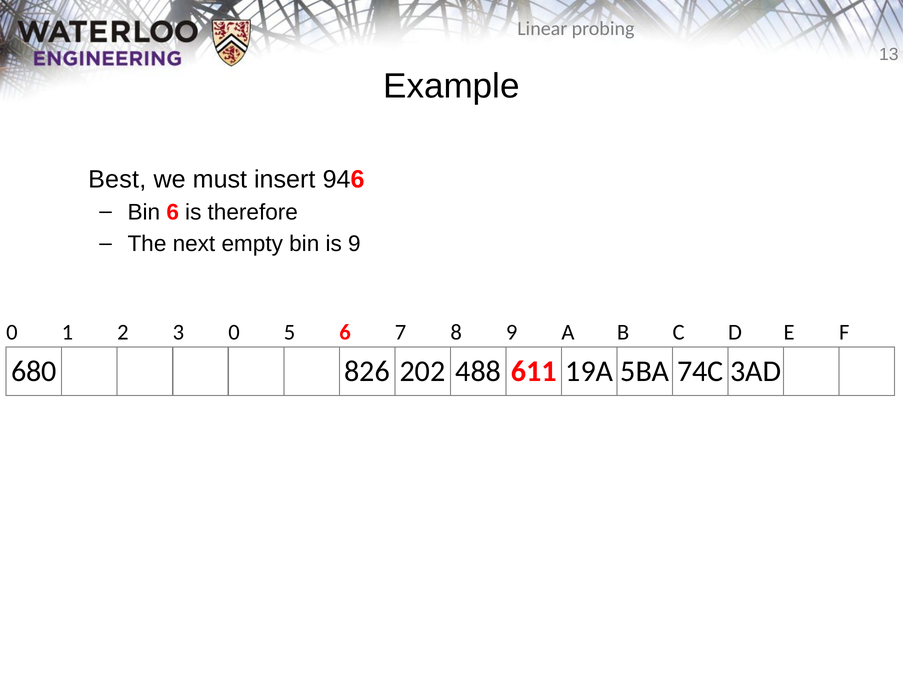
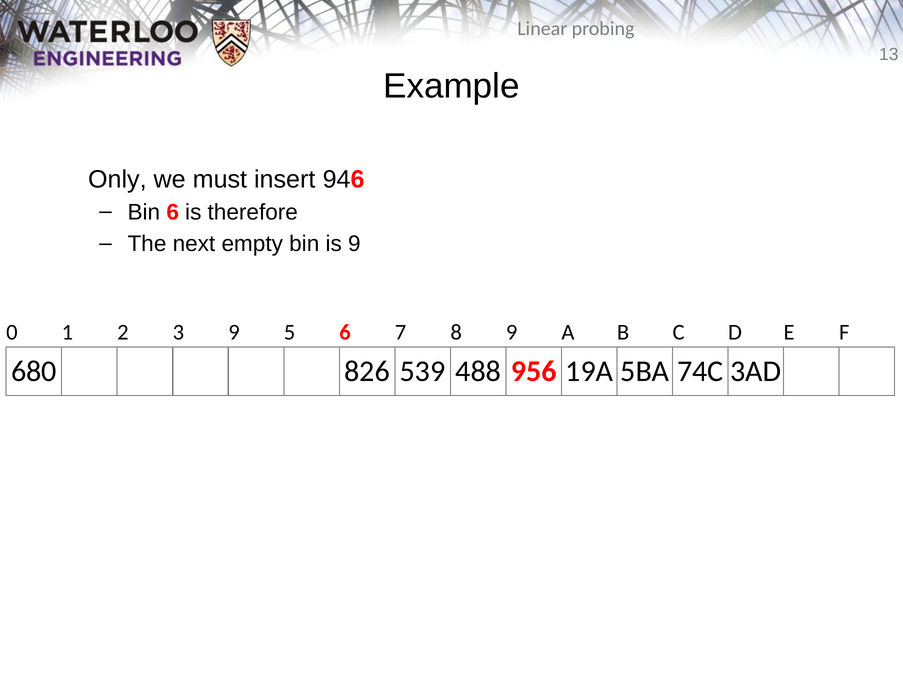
Best: Best -> Only (117, 179)
3 0: 0 -> 9 (234, 332)
202: 202 -> 539 (423, 372)
611: 611 -> 956 (534, 372)
